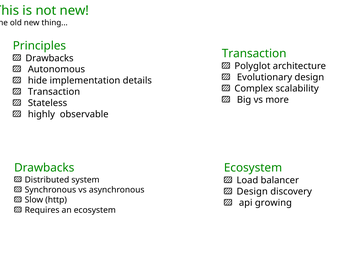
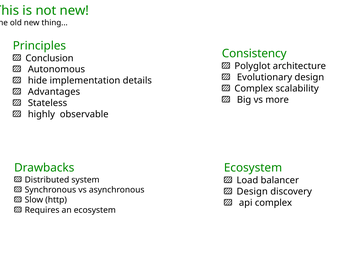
Transaction: Transaction -> Consistency (254, 54)
Drawbacks: Drawbacks -> Conclusion (49, 58)
Transaction: Transaction -> Advantages (54, 92)
api growing: growing -> complex (273, 203)
